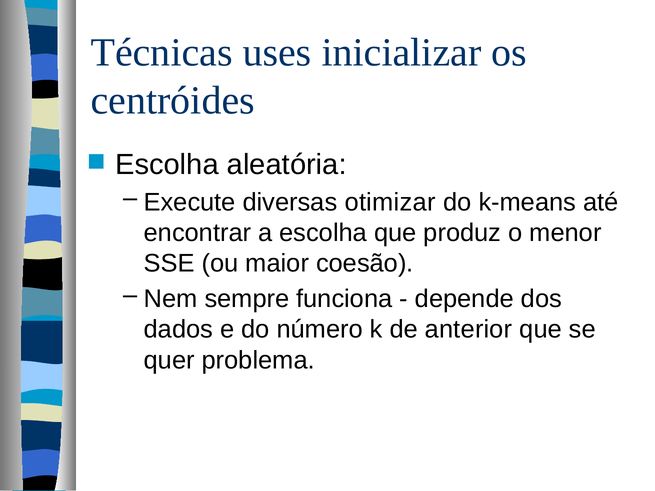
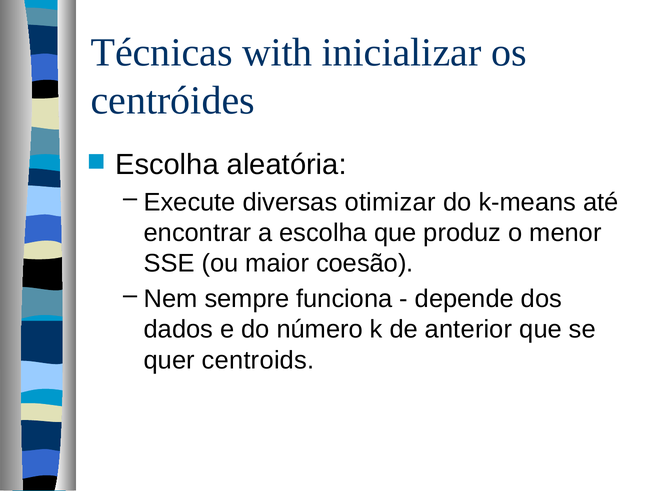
uses: uses -> with (277, 52)
problema: problema -> centroids (258, 360)
